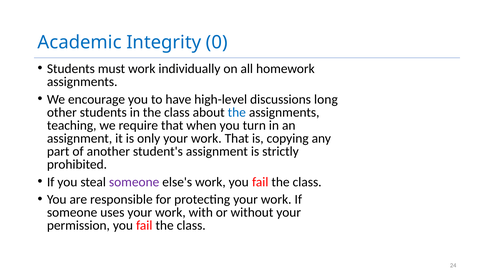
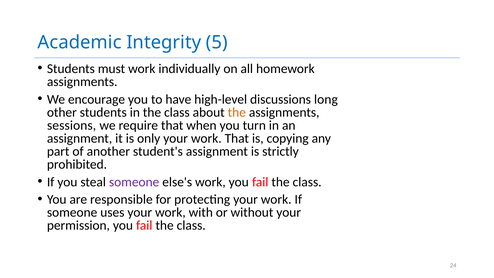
0: 0 -> 5 (217, 42)
the colour: blue -> orange (237, 112)
teaching: teaching -> sessions (72, 125)
